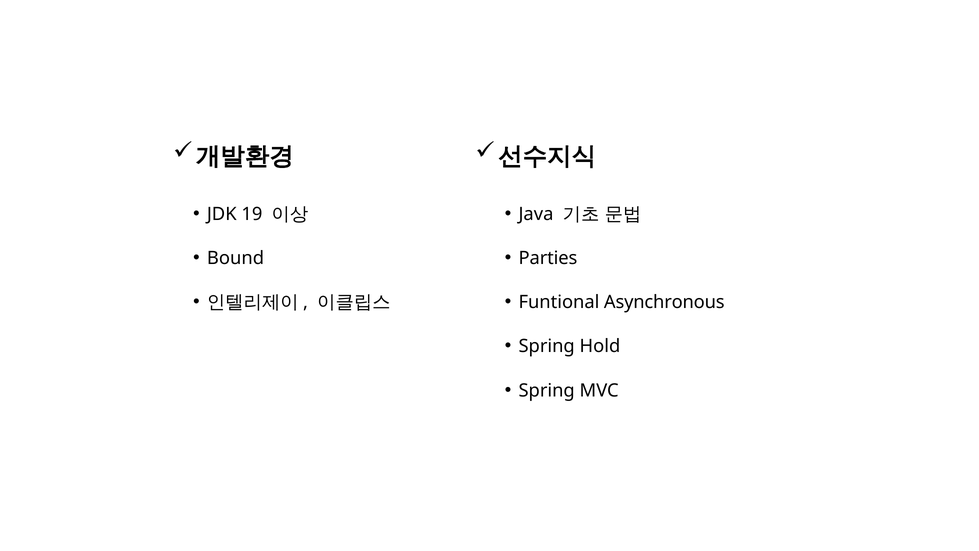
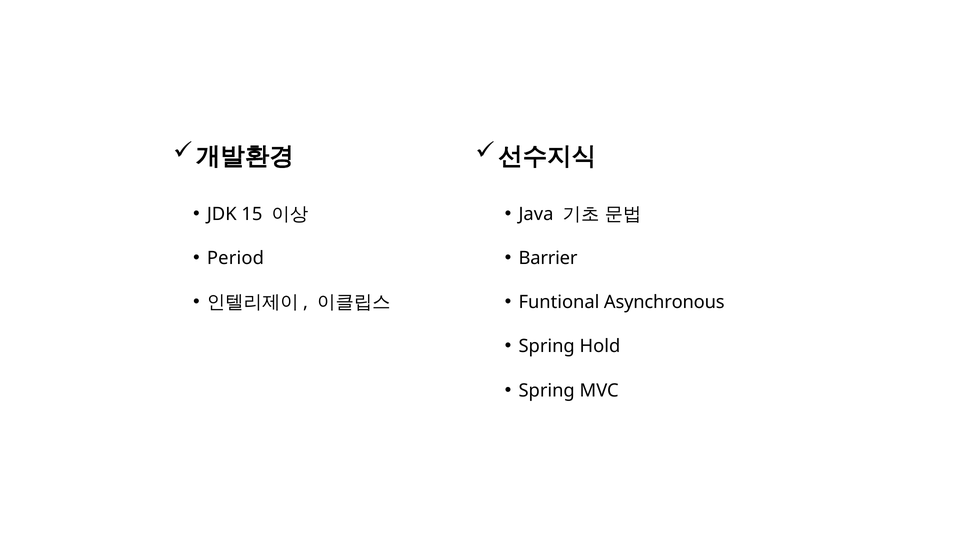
19: 19 -> 15 (252, 214)
Bound: Bound -> Period (235, 258)
Parties: Parties -> Barrier (548, 258)
